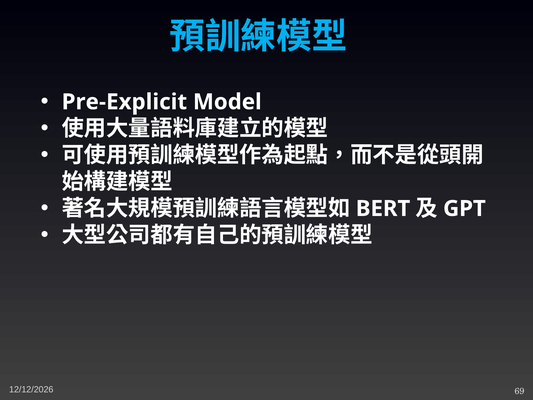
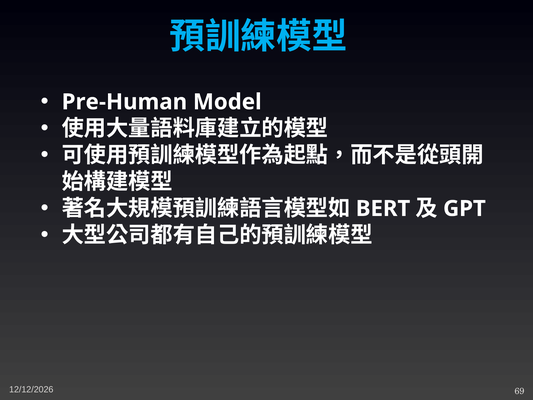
Pre-Explicit: Pre-Explicit -> Pre-Human (124, 102)
